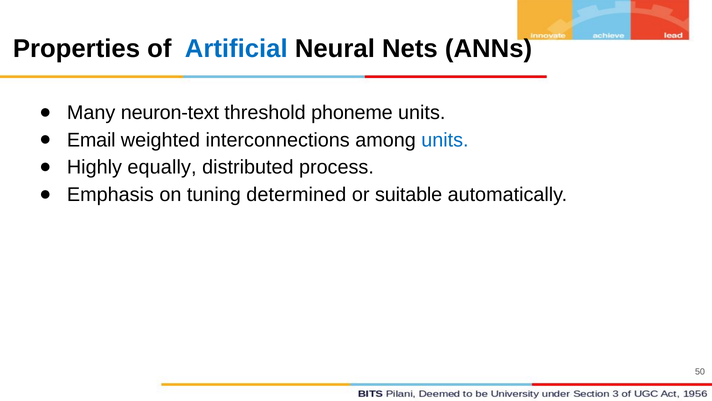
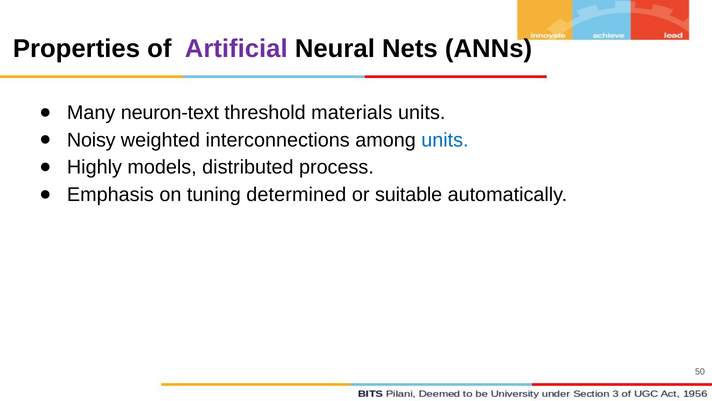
Artificial colour: blue -> purple (236, 49)
phoneme: phoneme -> materials (352, 113)
Email: Email -> Noisy (91, 140)
equally: equally -> models (162, 167)
